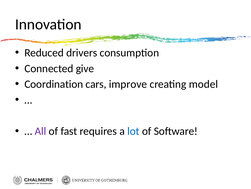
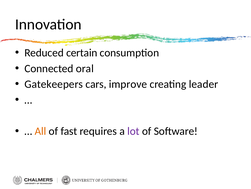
drivers: drivers -> certain (82, 53)
give: give -> oral (85, 68)
Coordination: Coordination -> Gatekeepers (54, 84)
model: model -> leader (204, 84)
All colour: purple -> orange (40, 131)
lot colour: blue -> purple (133, 131)
